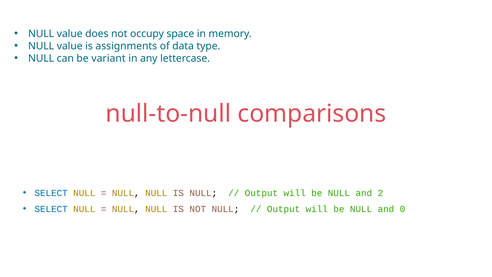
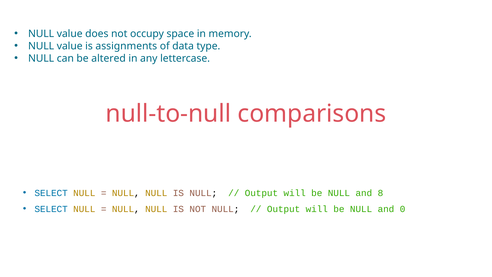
variant: variant -> altered (109, 58)
2: 2 -> 8 (380, 193)
